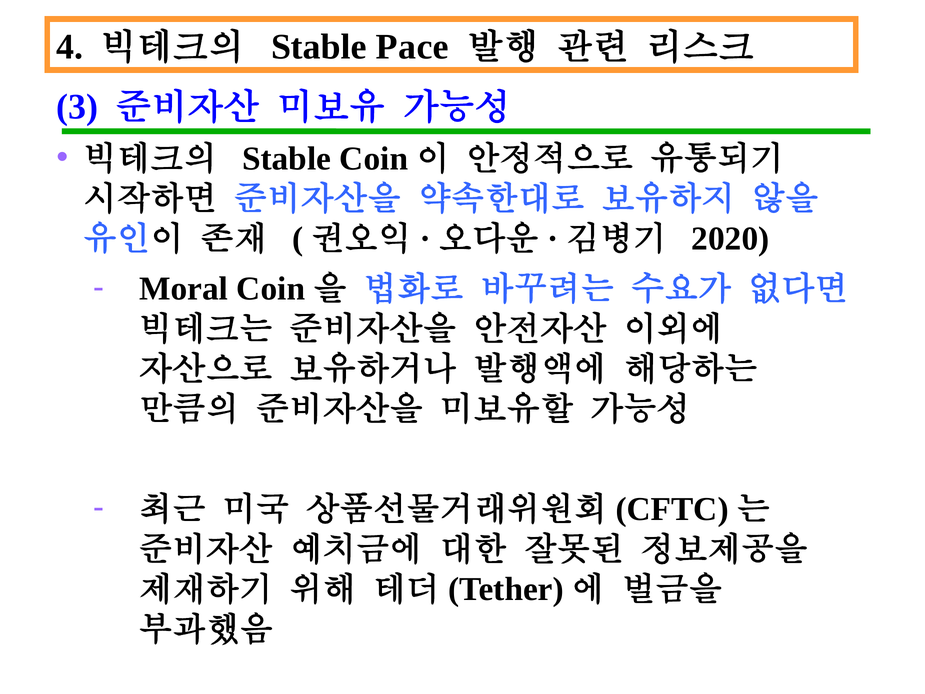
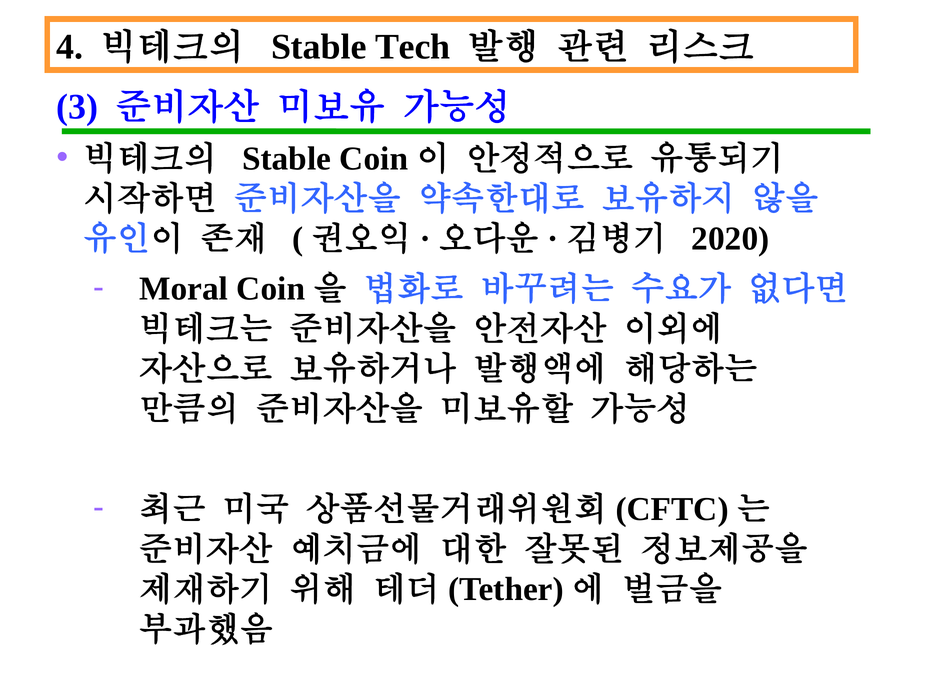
Pace: Pace -> Tech (413, 47)
